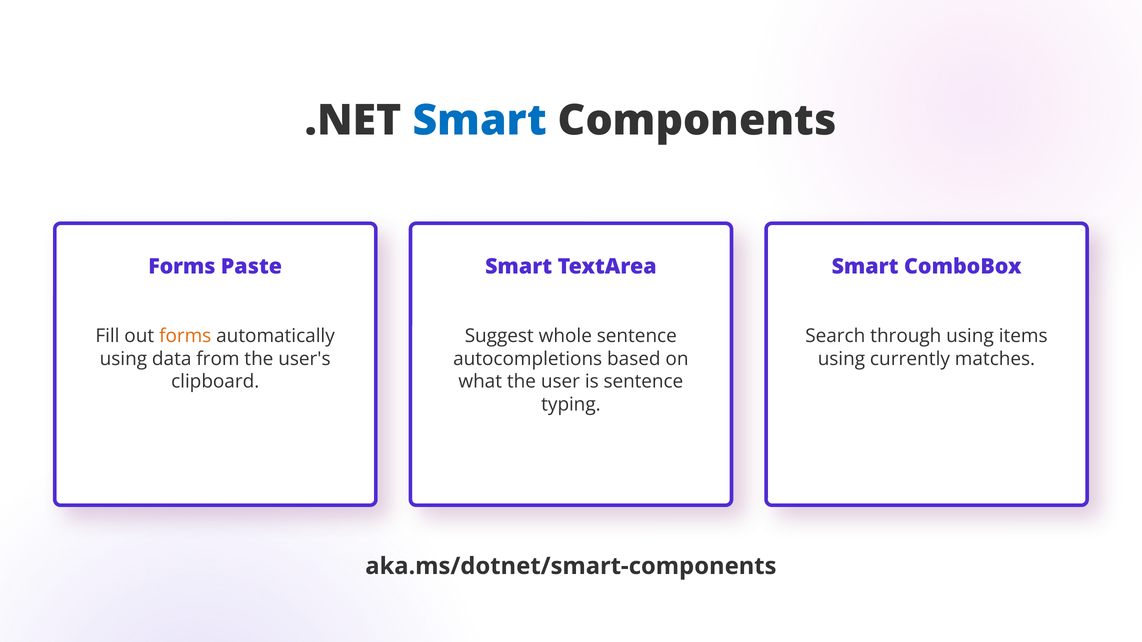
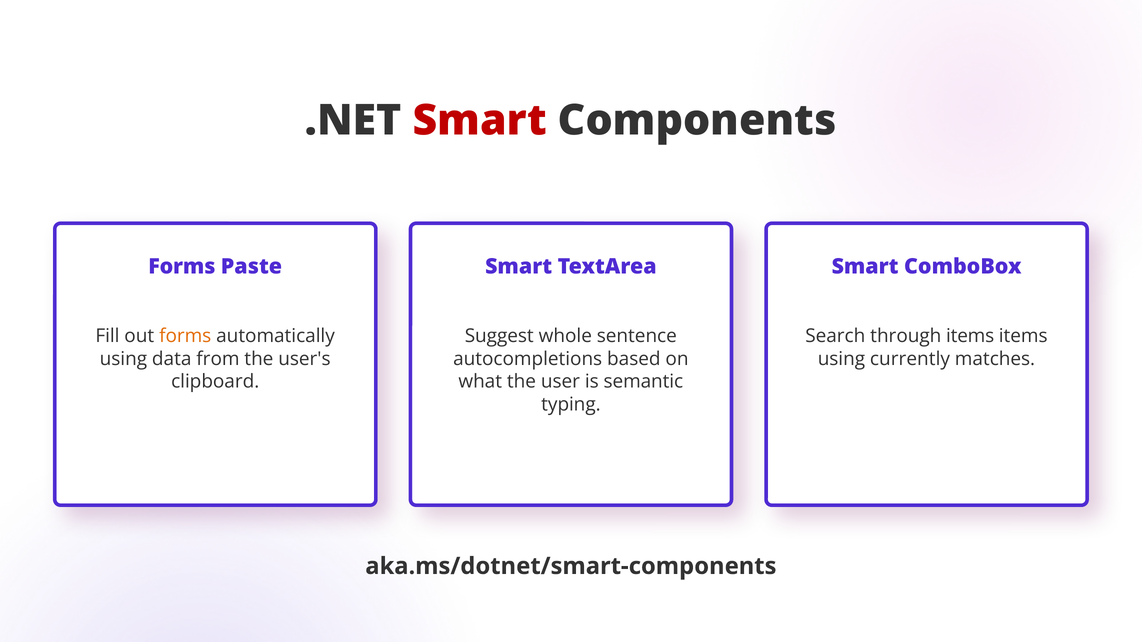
Smart colour: blue -> red (480, 121)
through using: using -> items (970, 336)
is sentence: sentence -> semantic (643, 382)
